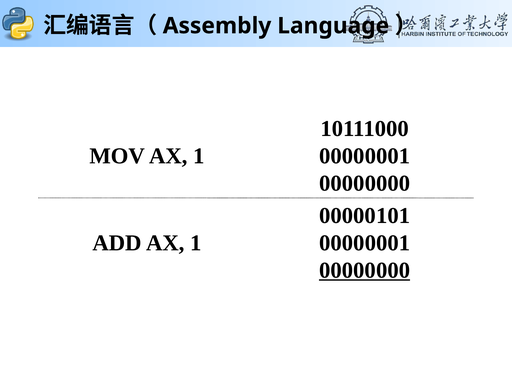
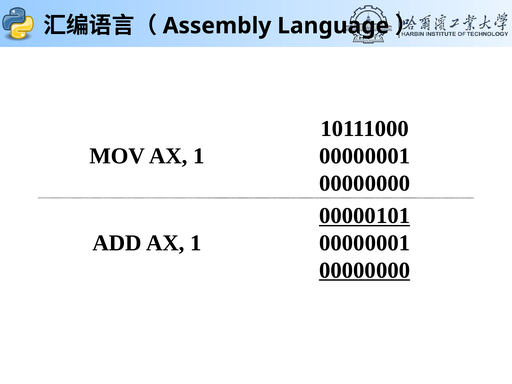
00000101 underline: none -> present (365, 216)
